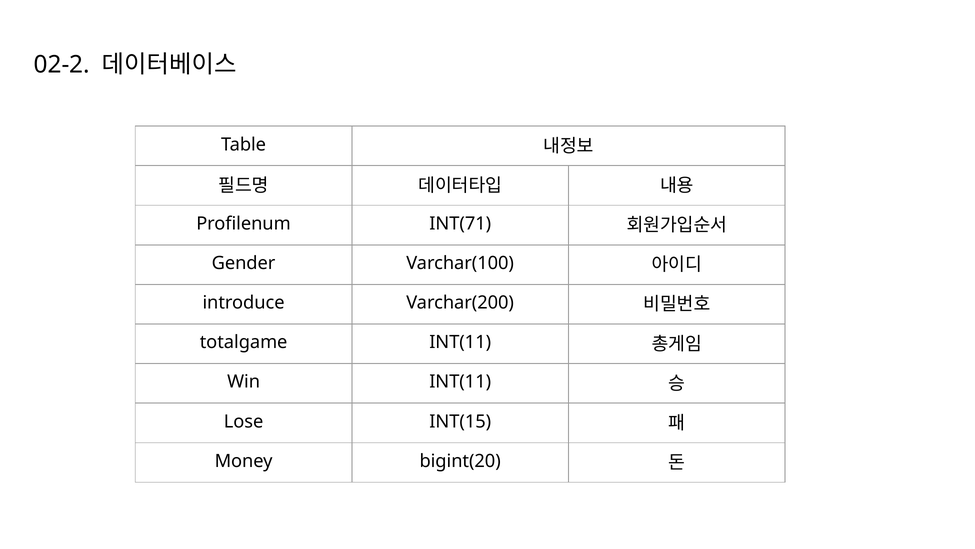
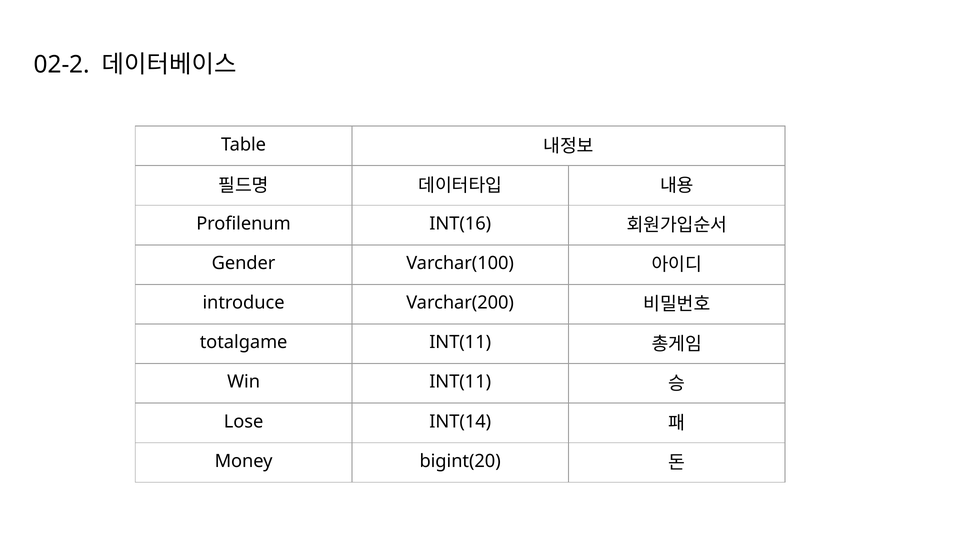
INT(71: INT(71 -> INT(16 (460, 223)
INT(15: INT(15 -> INT(14 (460, 421)
